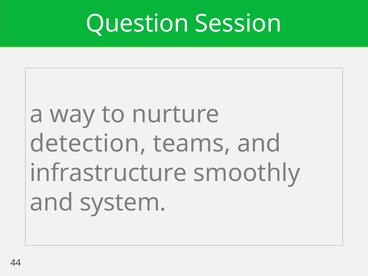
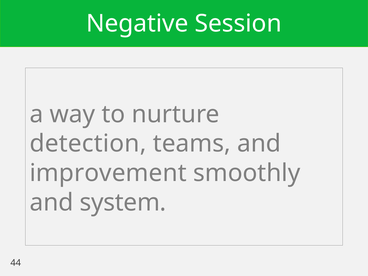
Question: Question -> Negative (137, 24)
infrastructure: infrastructure -> improvement (108, 173)
